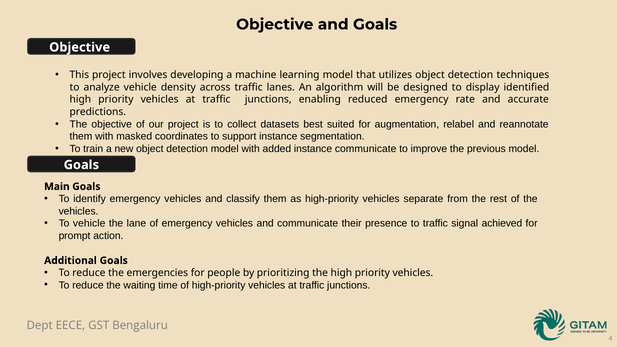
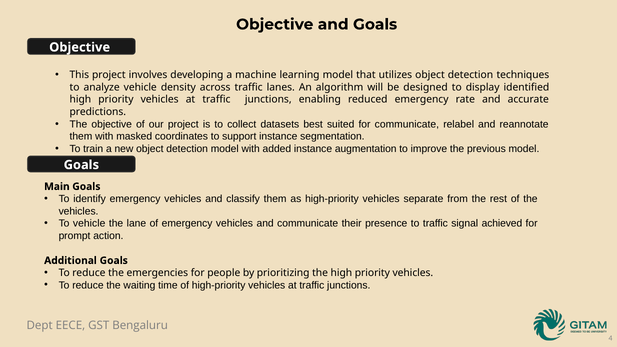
for augmentation: augmentation -> communicate (407, 124)
instance communicate: communicate -> augmentation (366, 149)
